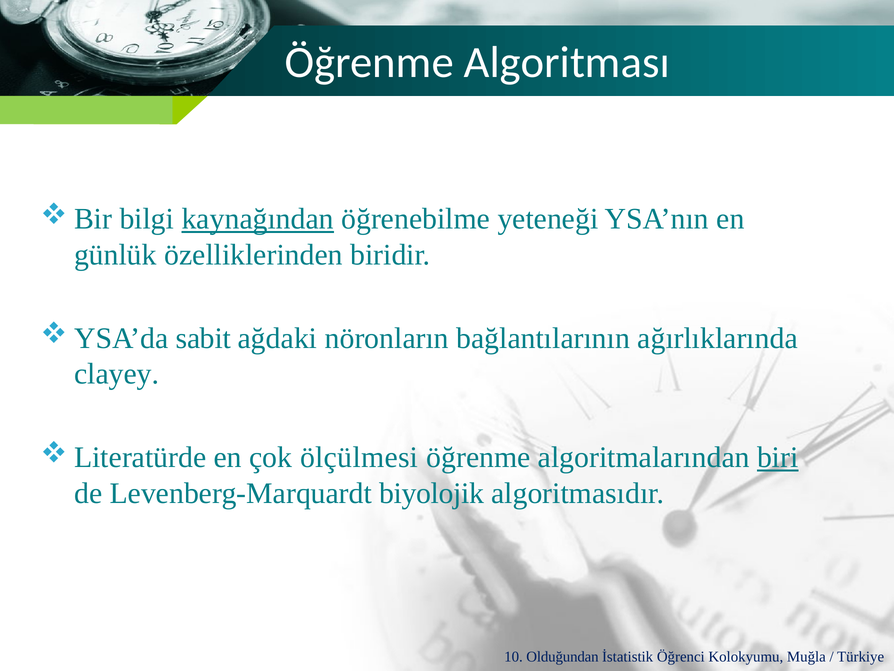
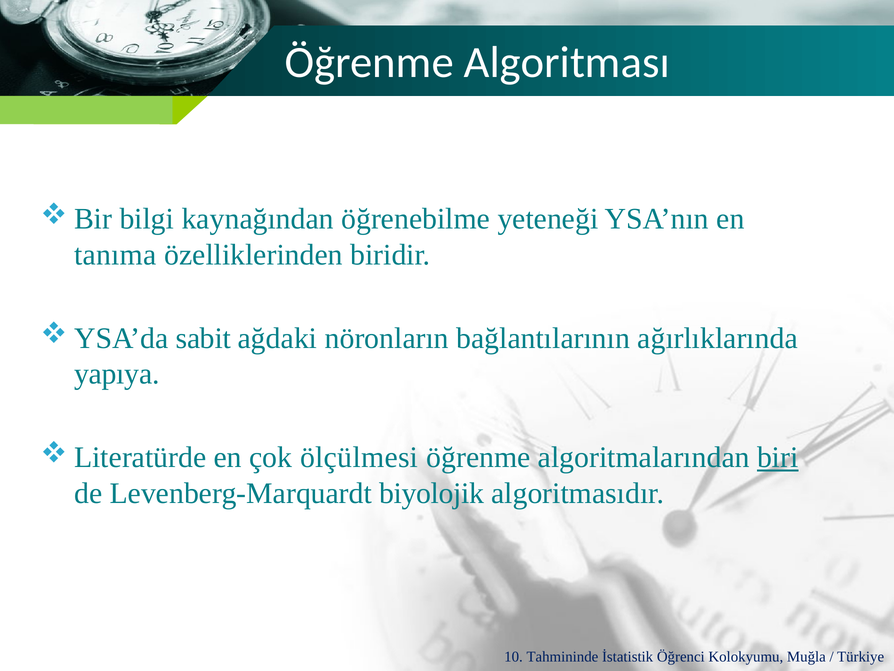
kaynağından underline: present -> none (258, 219)
günlük: günlük -> tanıma (115, 255)
clayey: clayey -> yapıya (117, 374)
Olduğundan: Olduğundan -> Tahmininde (562, 656)
